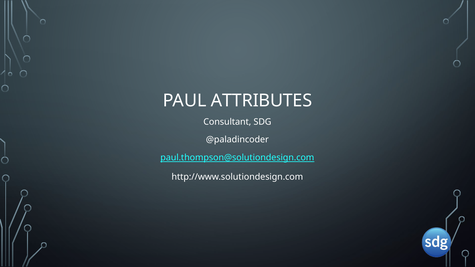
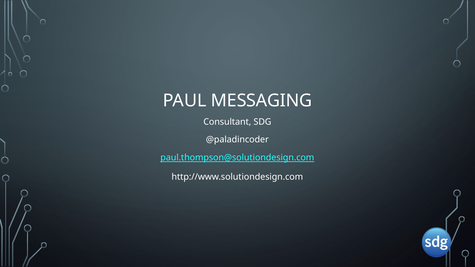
ATTRIBUTES: ATTRIBUTES -> MESSAGING (262, 101)
